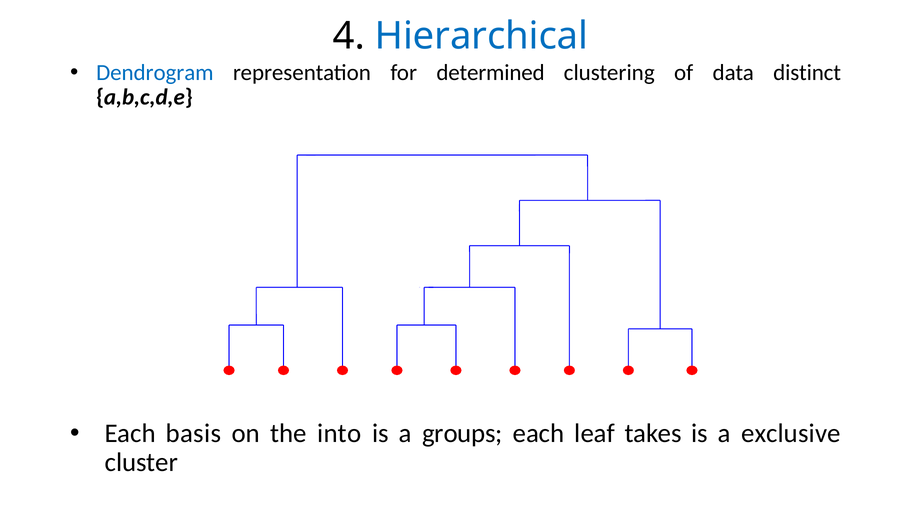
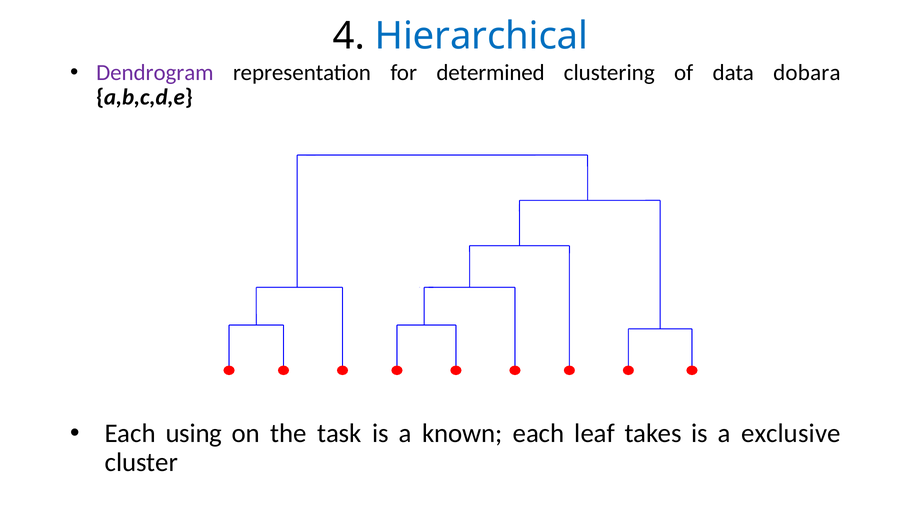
Dendrogram colour: blue -> purple (155, 73)
distinct: distinct -> dobara (807, 73)
basis: basis -> using (194, 433)
into: into -> task (339, 433)
groups: groups -> known (462, 433)
